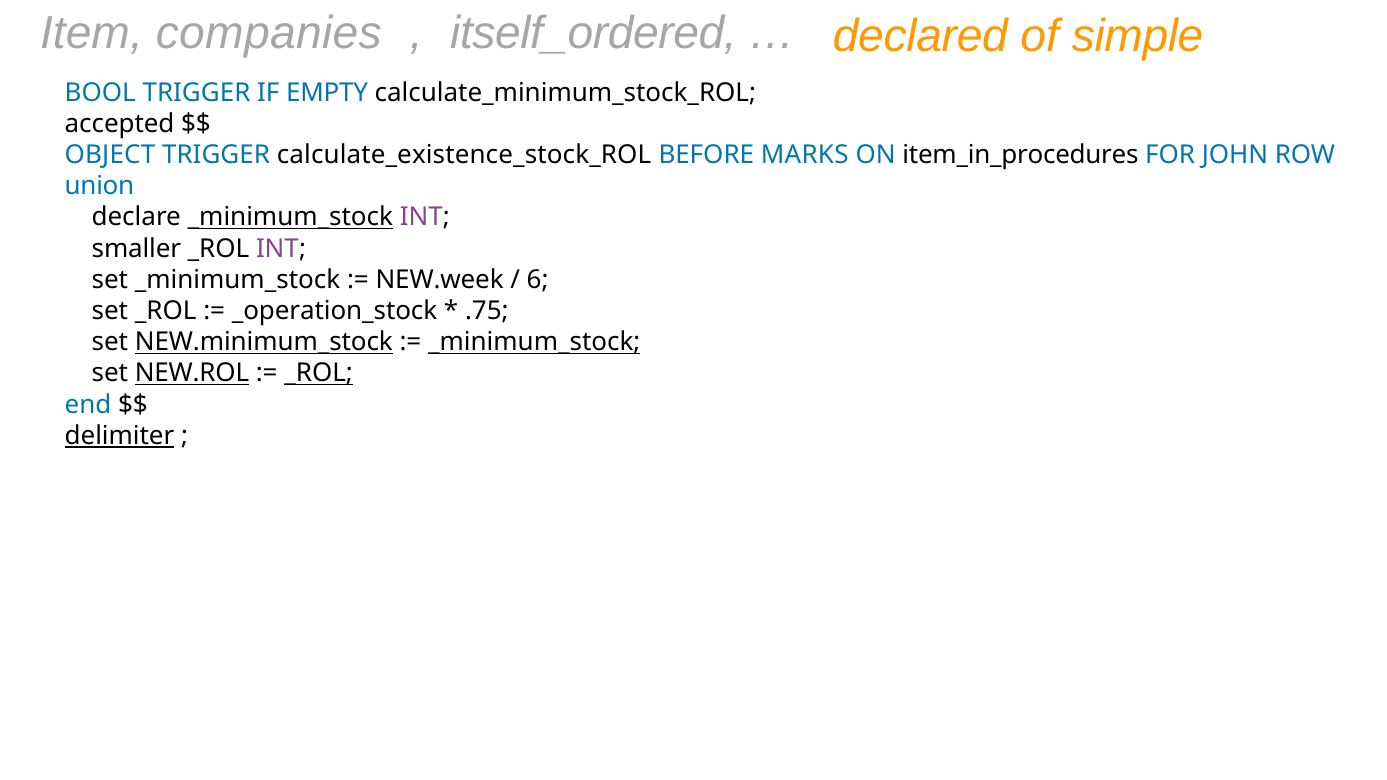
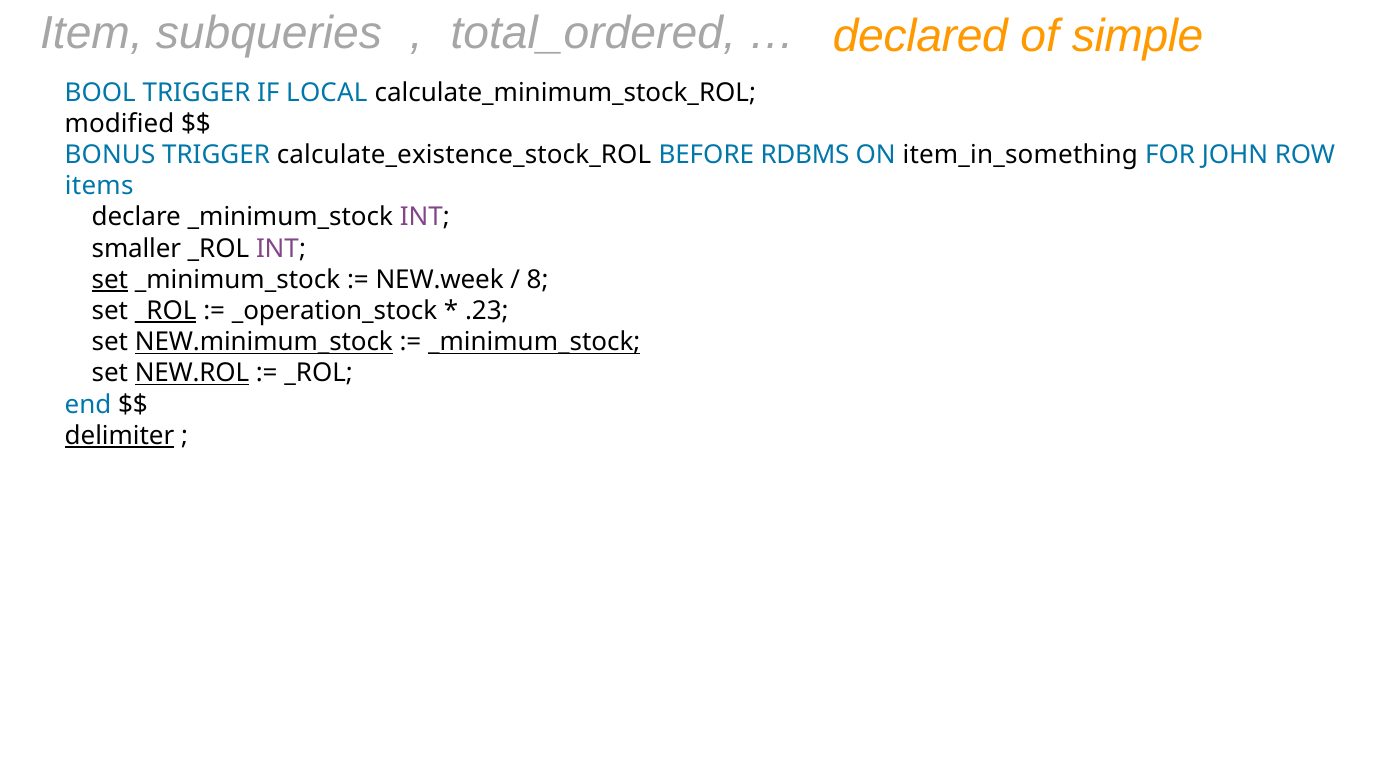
companies: companies -> subqueries (269, 33)
itself_ordered: itself_ordered -> total_ordered (593, 33)
EMPTY: EMPTY -> LOCAL (327, 93)
accepted: accepted -> modified (119, 124)
OBJECT: OBJECT -> BONUS (110, 155)
MARKS: MARKS -> RDBMS (805, 155)
item_in_procedures: item_in_procedures -> item_in_something (1020, 155)
union: union -> items (99, 186)
_minimum_stock underline: present -> none (290, 217)
set underline: none -> present (110, 280)
6: 6 -> 8 (538, 280)
_ROL underline: none -> present (166, 311)
.75: .75 -> .23 (487, 311)
_ROL underline: present -> none (319, 373)
